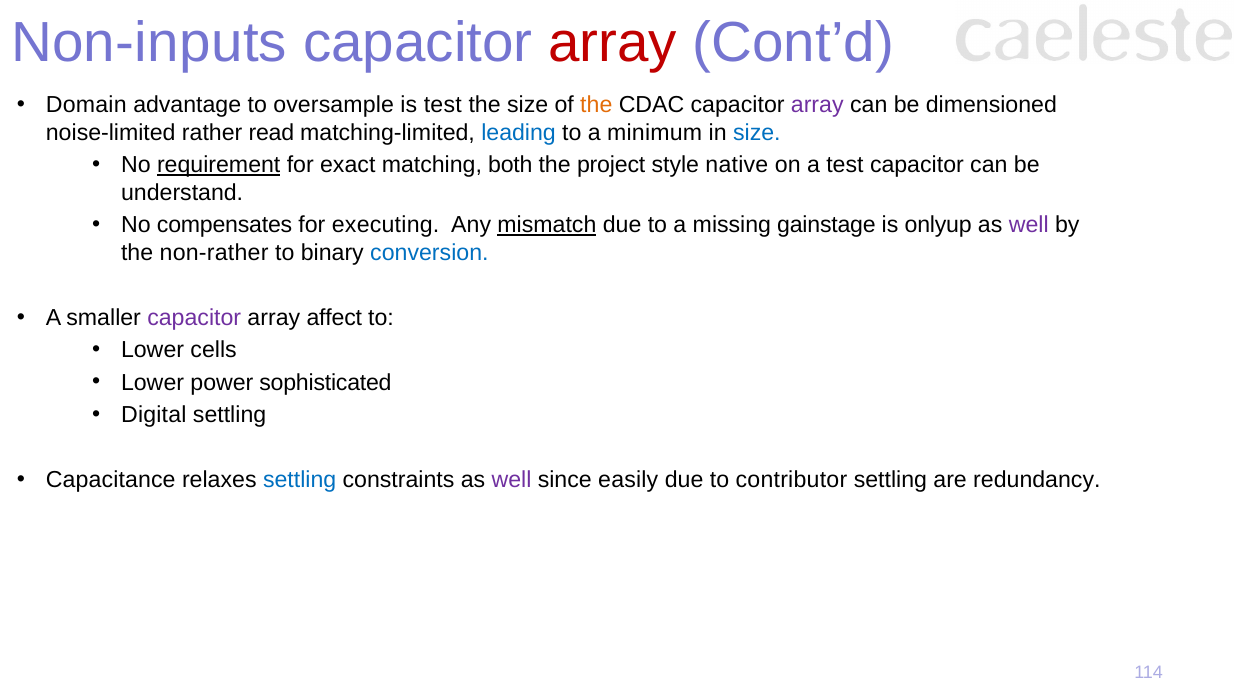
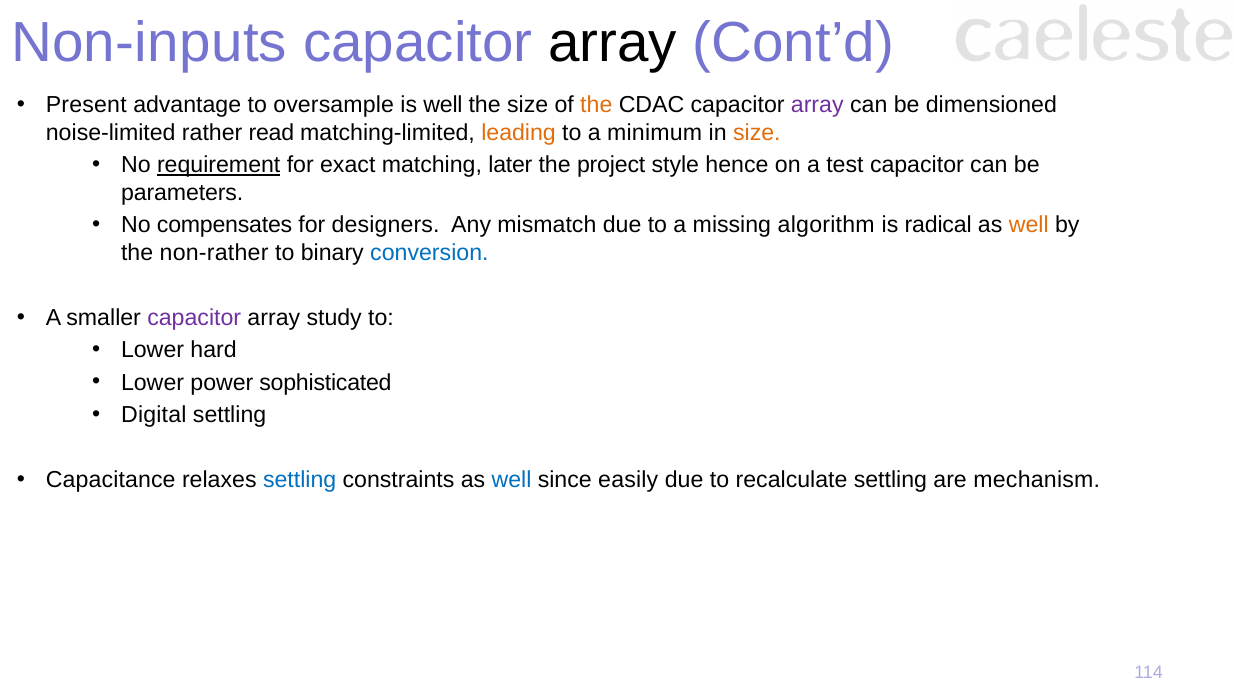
array colour: red -> black (613, 43)
Domain: Domain -> Present (86, 105)
is test: test -> well (443, 105)
leading colour: blue -> orange (519, 133)
size colour: blue -> orange (757, 133)
both: both -> later (510, 165)
native: native -> hence (737, 165)
understand: understand -> parameters (182, 193)
executing: executing -> designers (386, 225)
mismatch underline: present -> none (547, 225)
gainstage: gainstage -> algorithm (826, 225)
onlyup: onlyup -> radical (938, 225)
well colour: purple -> orange (1029, 225)
affect: affect -> study (334, 318)
cells: cells -> hard (214, 350)
well colour: purple -> blue (512, 480)
contributor: contributor -> recalculate (792, 480)
redundancy: redundancy -> mechanism (1037, 480)
